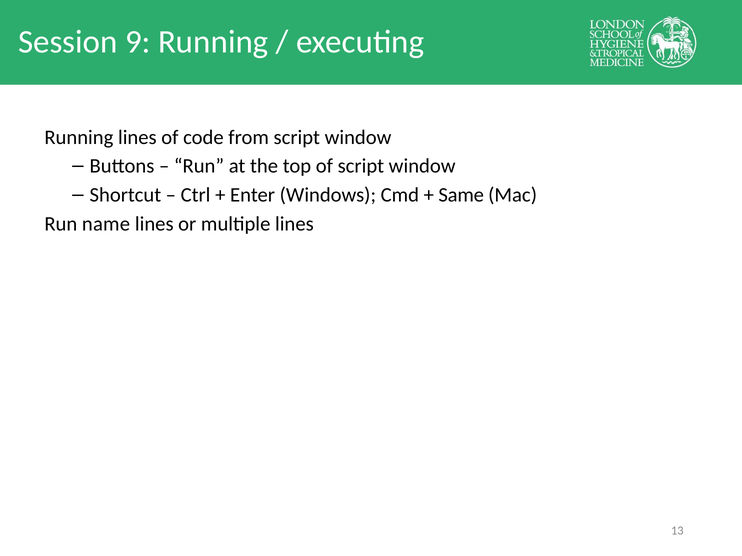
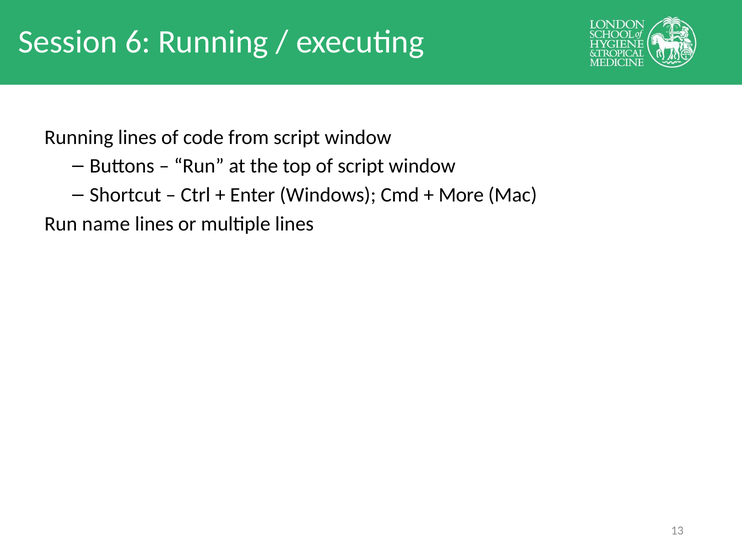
9: 9 -> 6 (138, 42)
Same: Same -> More (461, 195)
